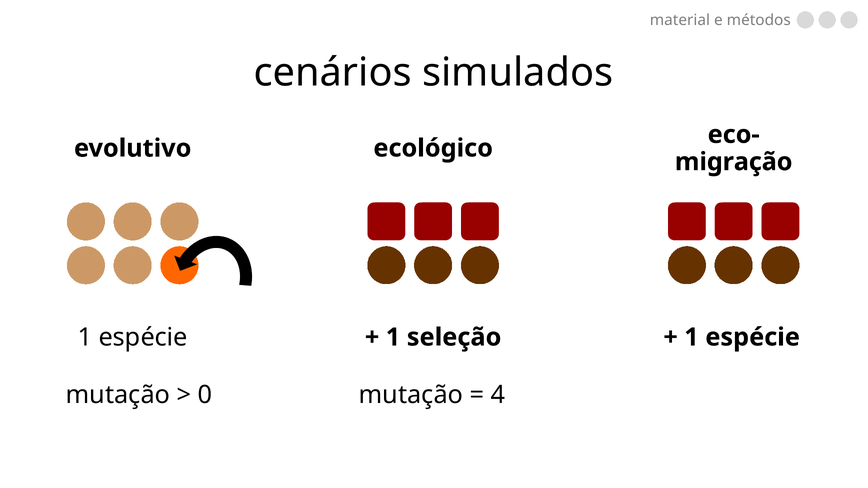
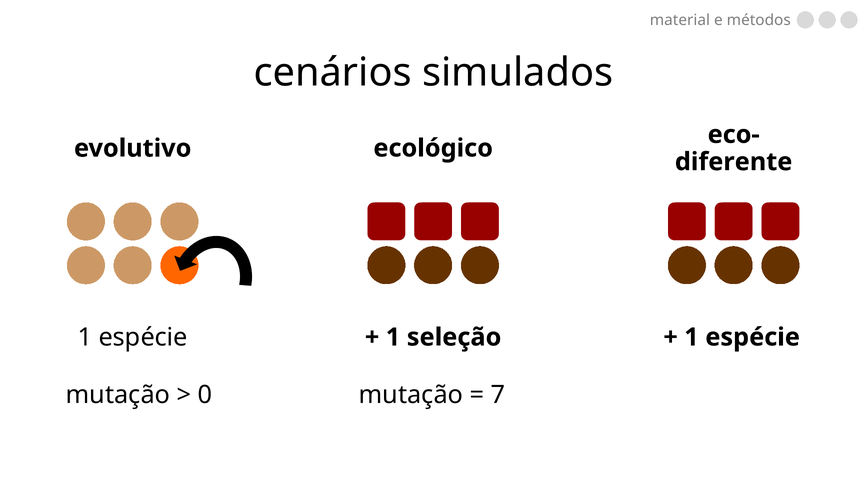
migração: migração -> diferente (734, 162)
4: 4 -> 7 (498, 395)
